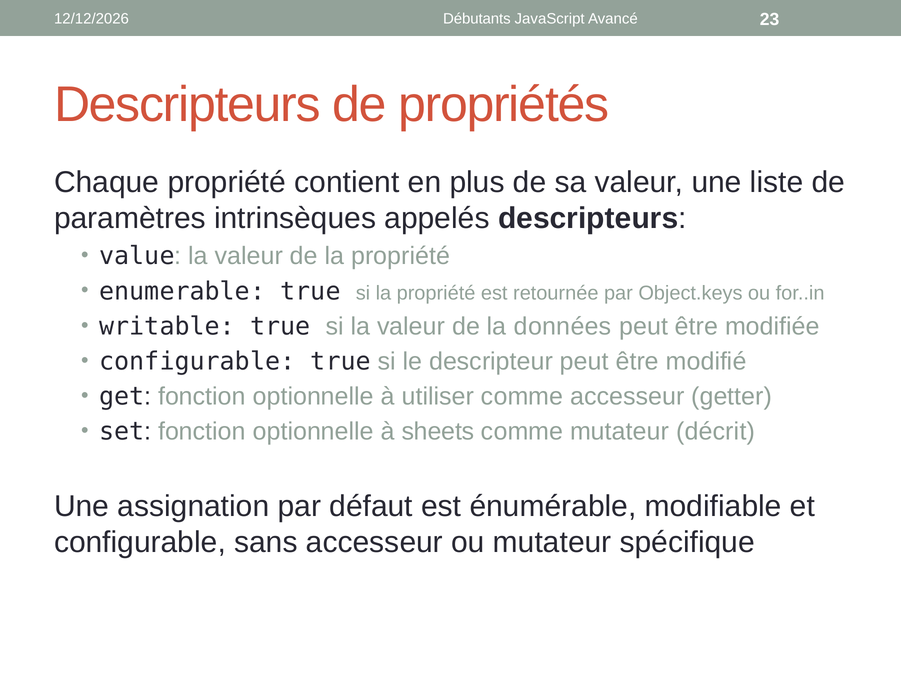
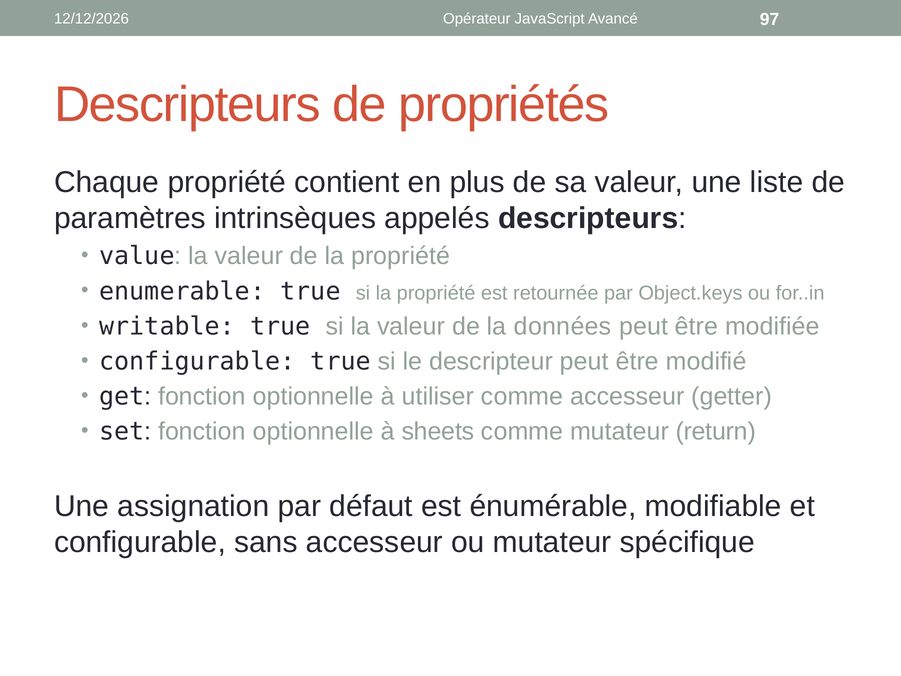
Débutants: Débutants -> Opérateur (477, 19)
23: 23 -> 97 (770, 19)
décrit: décrit -> return (716, 431)
